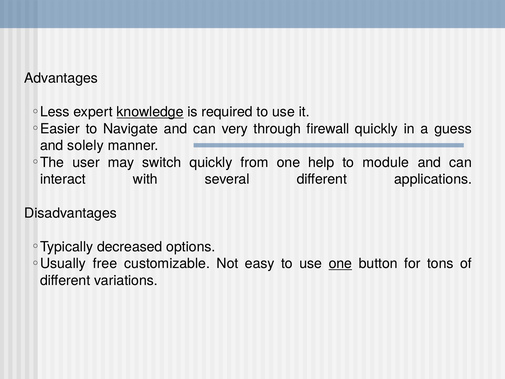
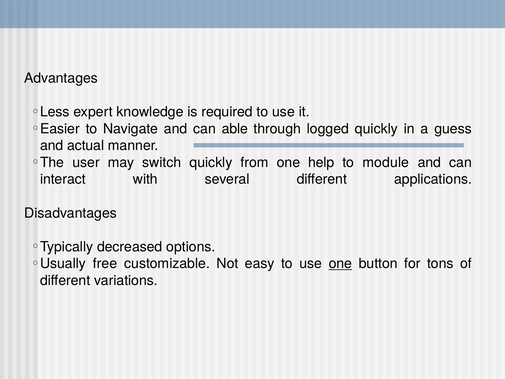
knowledge underline: present -> none (150, 112)
very: very -> able (235, 129)
firewall: firewall -> logged (328, 129)
solely: solely -> actual (86, 146)
